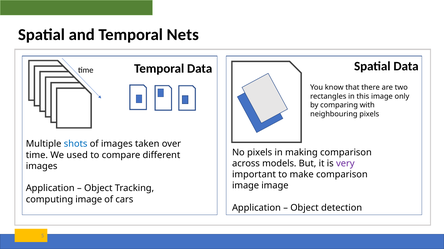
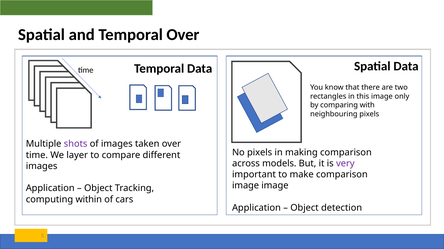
Temporal Nets: Nets -> Over (183, 35)
shots colour: blue -> purple (76, 144)
used: used -> layer (77, 155)
computing image: image -> within (89, 200)
